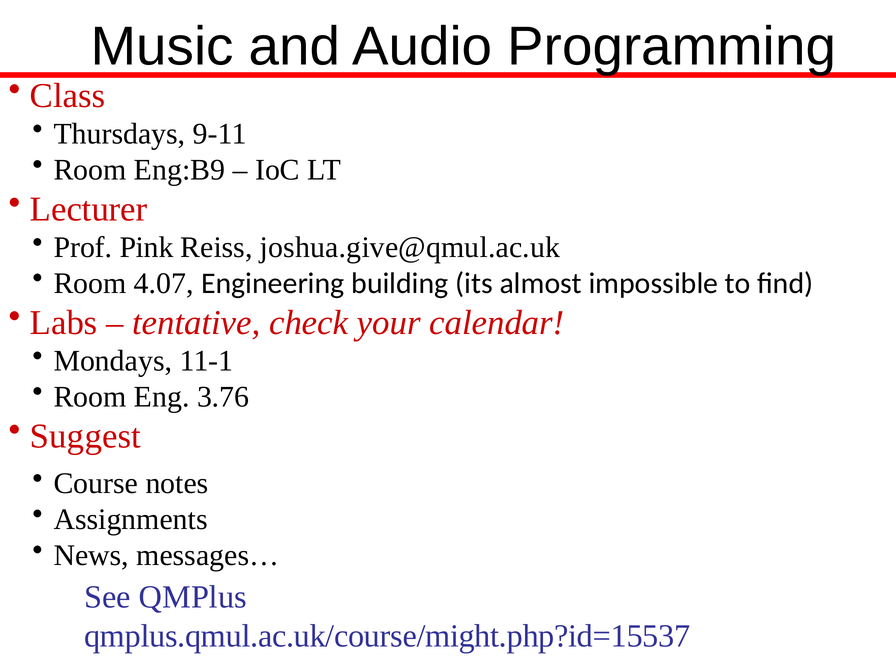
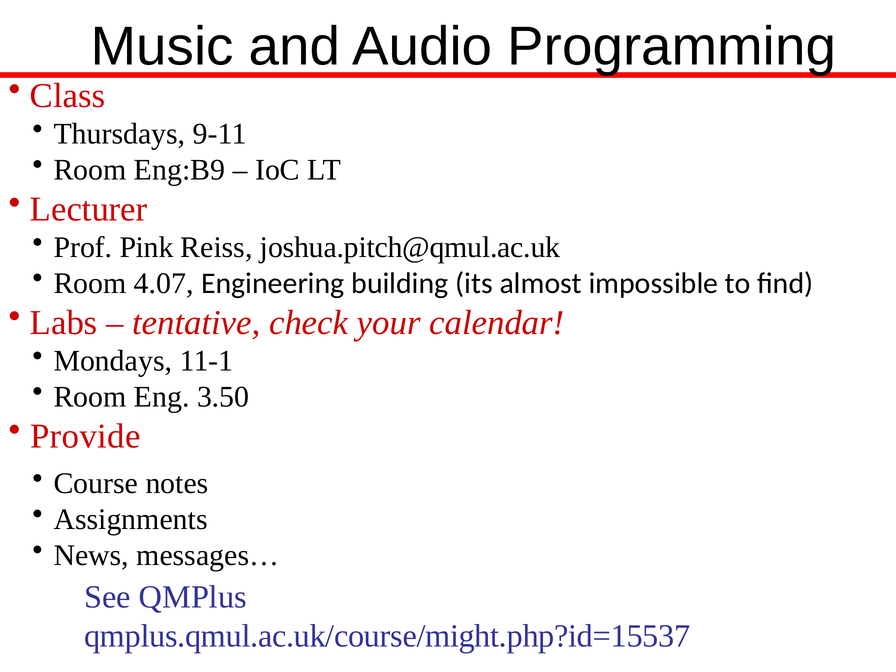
joshua.give@qmul.ac.uk: joshua.give@qmul.ac.uk -> joshua.pitch@qmul.ac.uk (410, 248)
3.76: 3.76 -> 3.50 (223, 397)
Suggest: Suggest -> Provide (85, 436)
